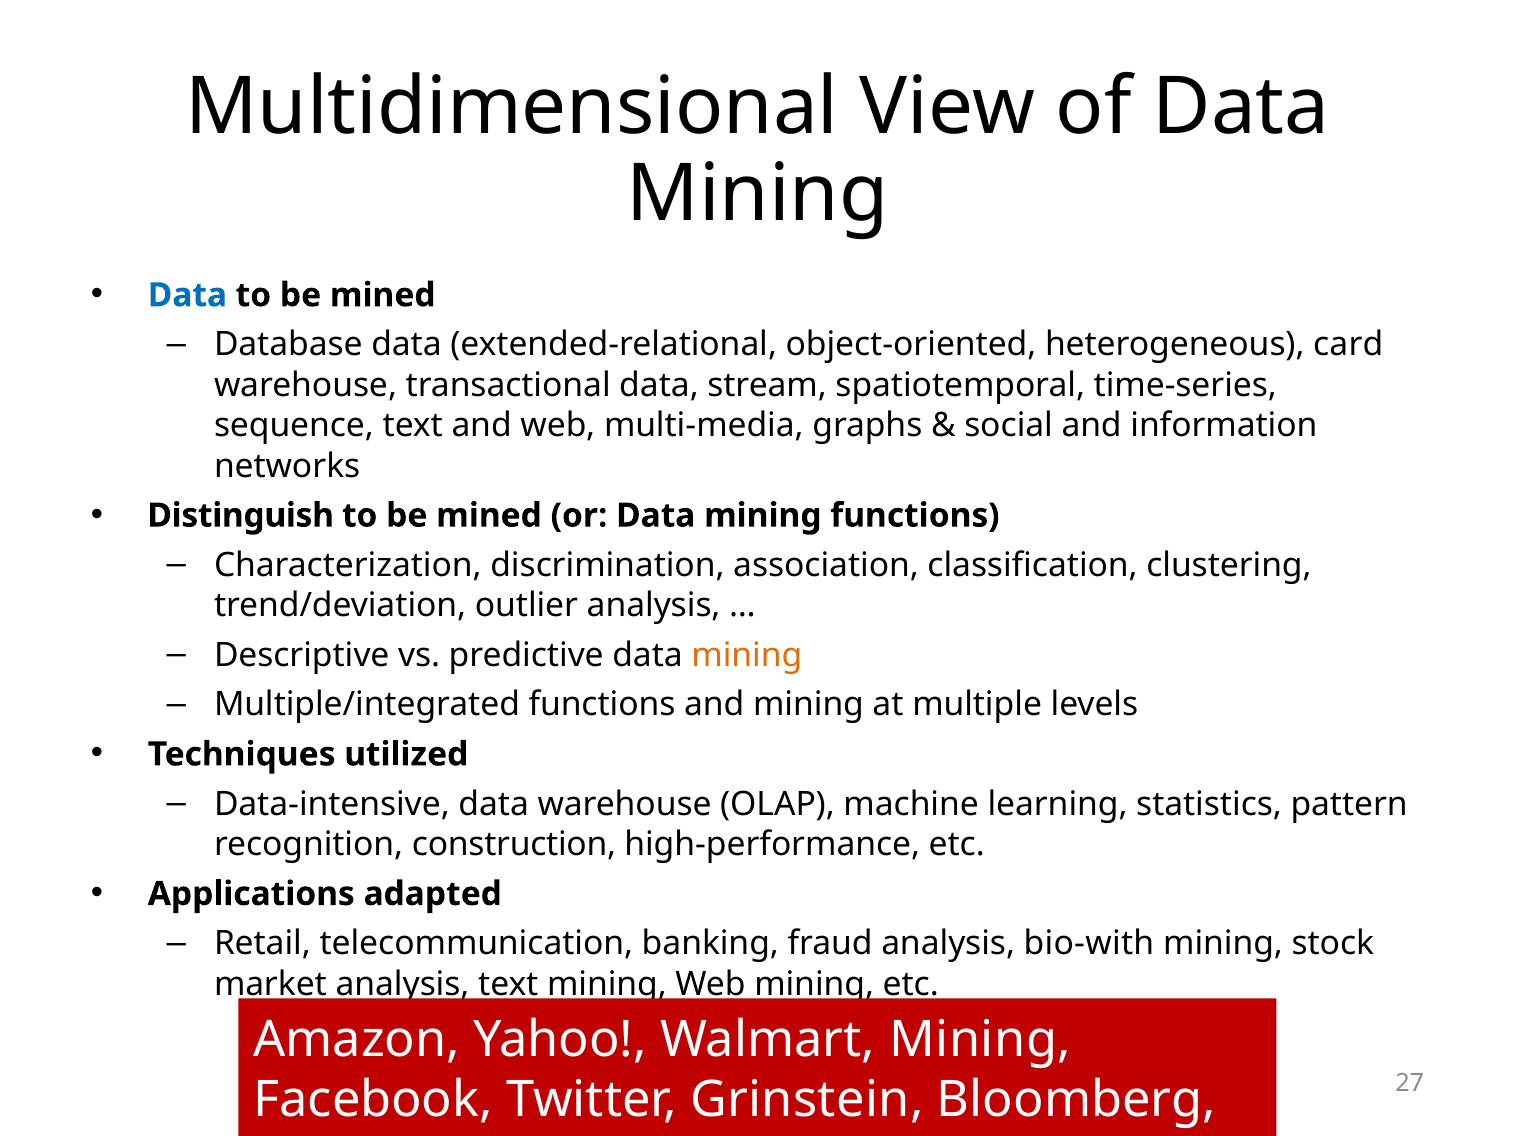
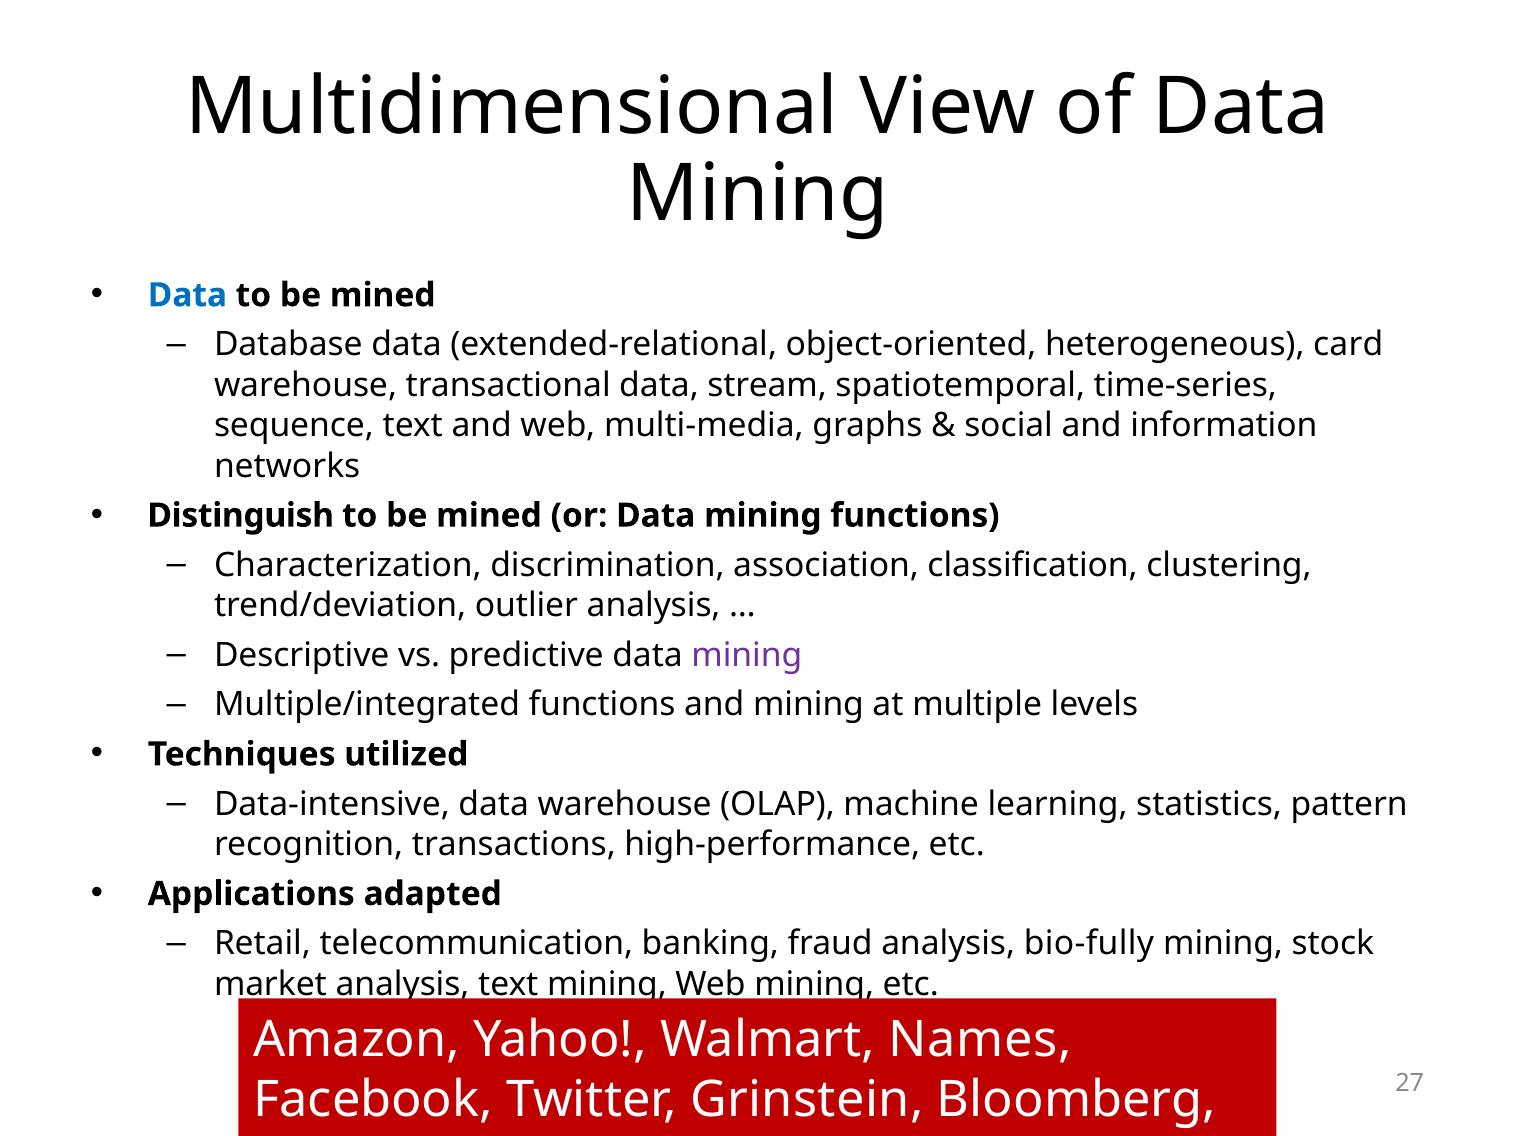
mining colour: orange -> purple (747, 655)
construction: construction -> transactions (514, 845)
bio-with: bio-with -> bio-fully (1089, 944)
Walmart Mining: Mining -> Names (980, 1040)
